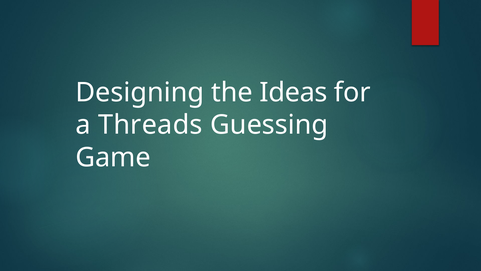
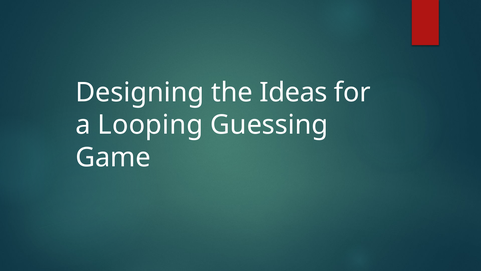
Threads: Threads -> Looping (150, 125)
